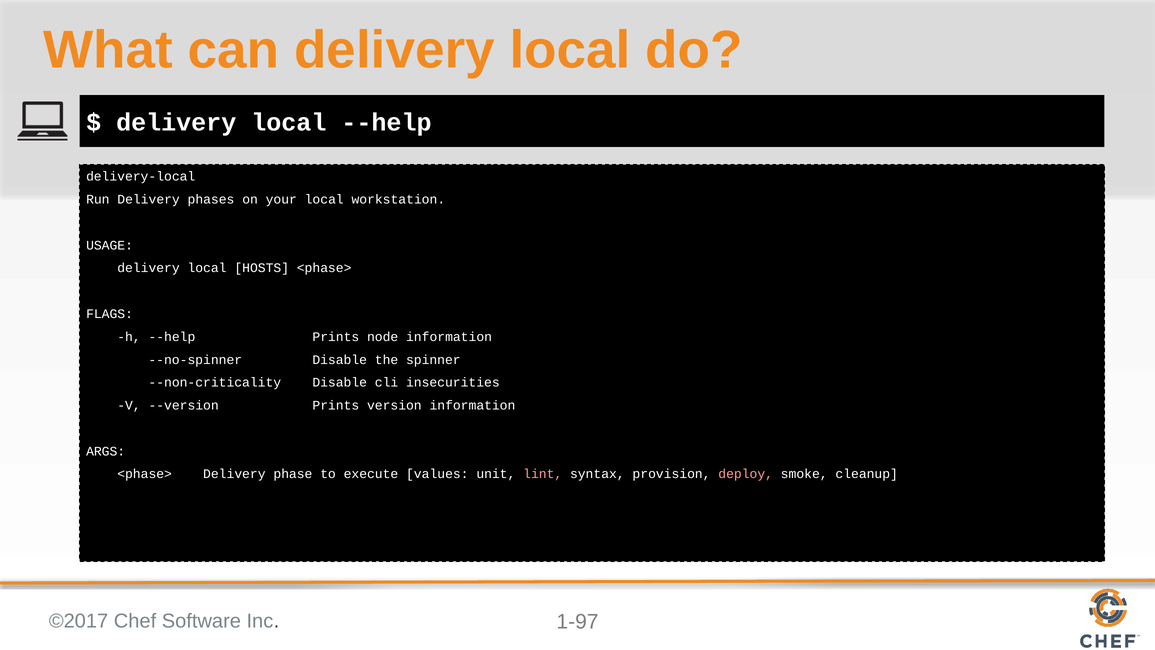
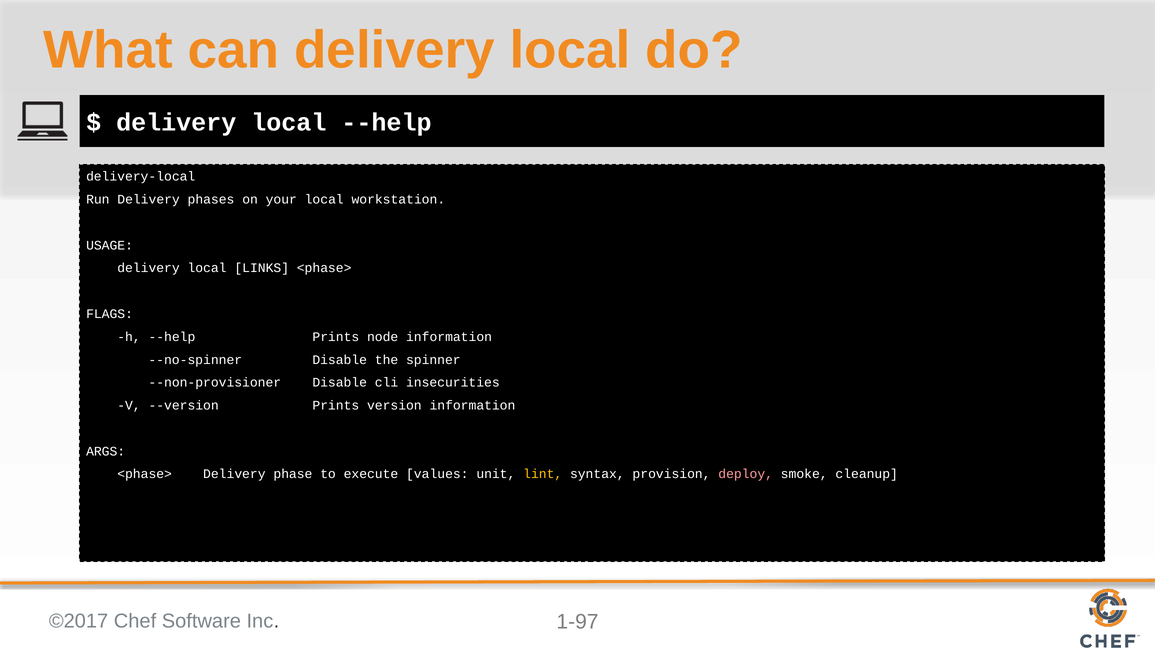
HOSTS: HOSTS -> LINKS (262, 268)
--non-criticality: --non-criticality -> --non-provisioner (215, 382)
lint colour: pink -> yellow (543, 474)
